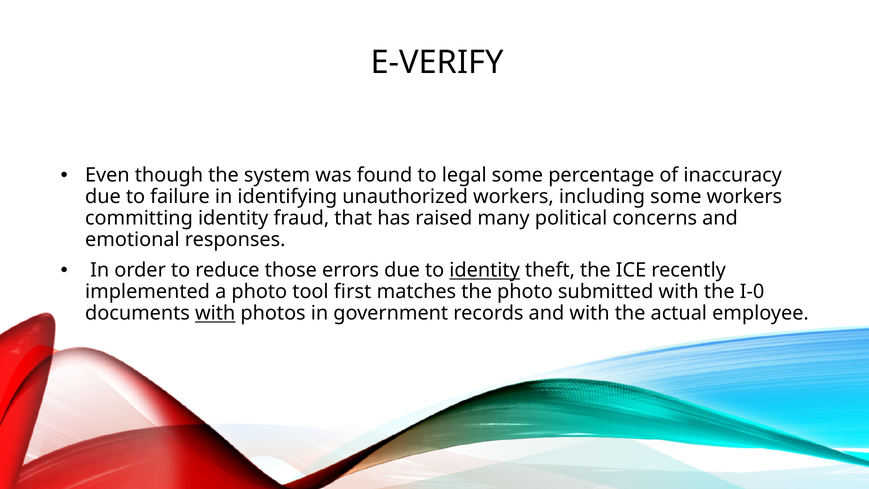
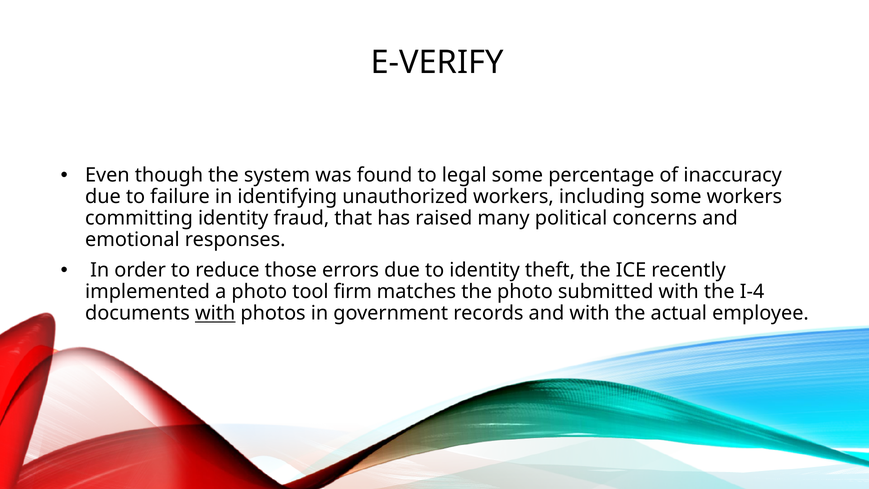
identity underline: present -> none (485, 270)
first: first -> firm (353, 292)
I-0: I-0 -> I-4 (752, 292)
